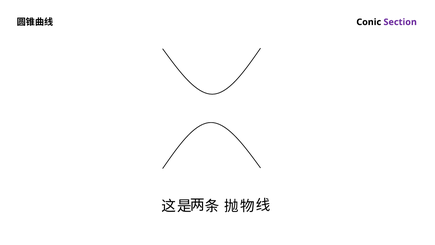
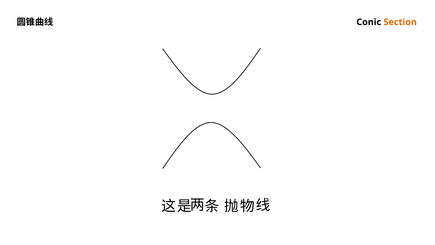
Section colour: purple -> orange (400, 22)
